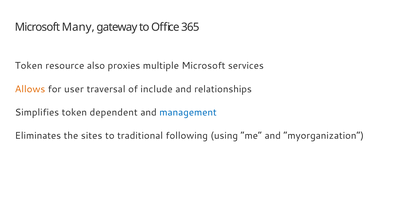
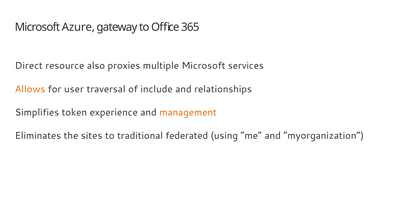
Many: Many -> Azure (78, 27)
Token: Token -> Direct (29, 66)
dependent: dependent -> experience (114, 112)
management colour: blue -> orange (188, 112)
following: following -> federated (187, 136)
